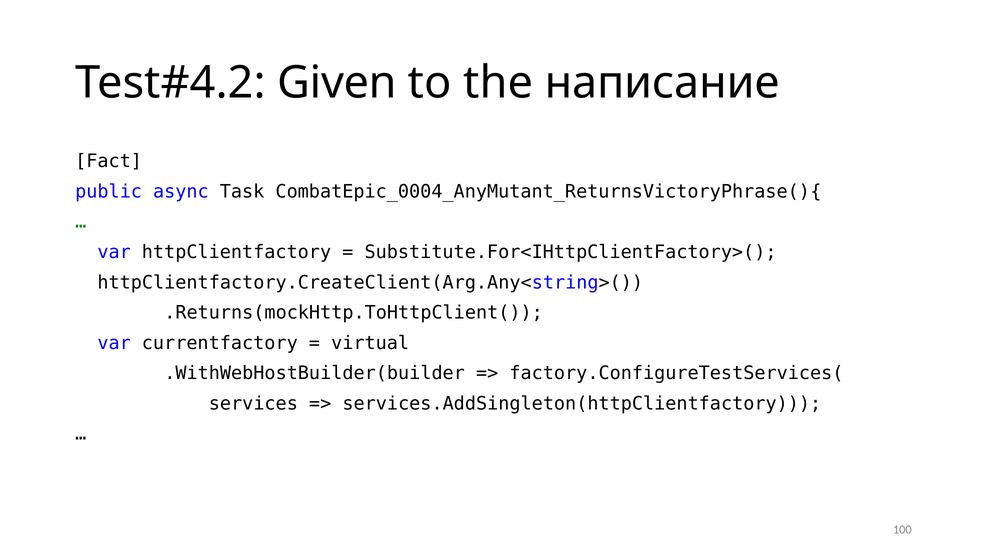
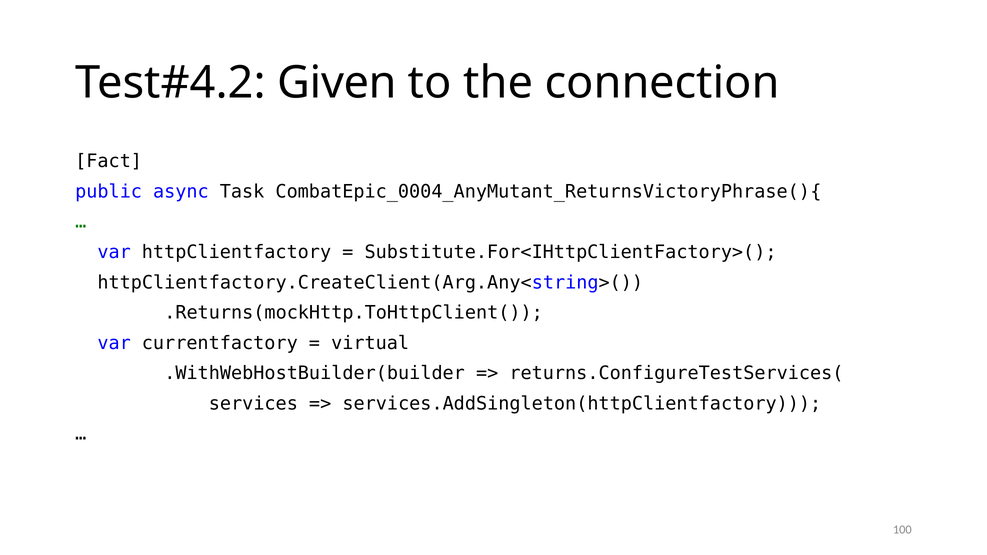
написание: написание -> connection (662, 83)
factory.ConfigureTestServices(: factory.ConfigureTestServices( -> returns.ConfigureTestServices( (676, 373)
